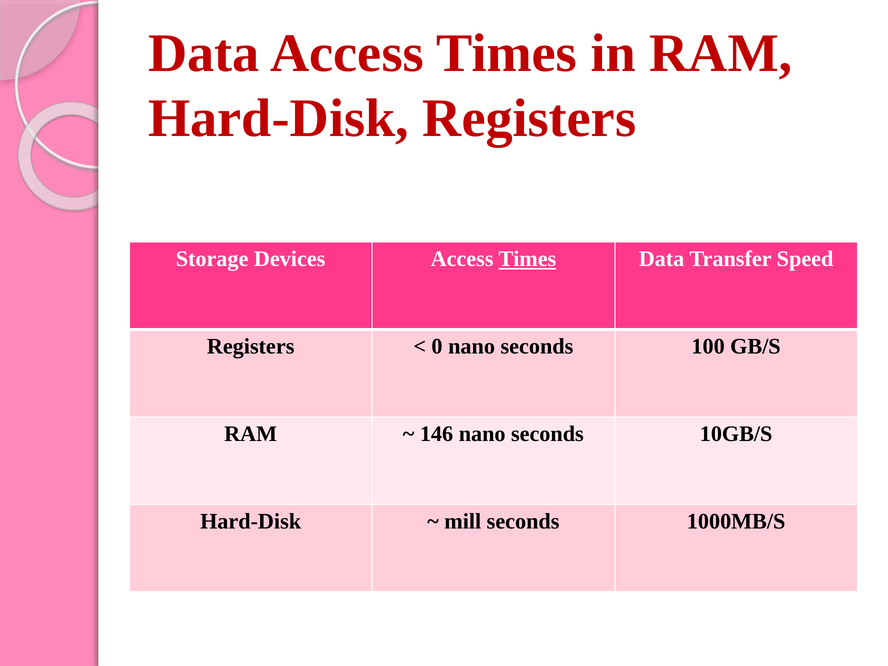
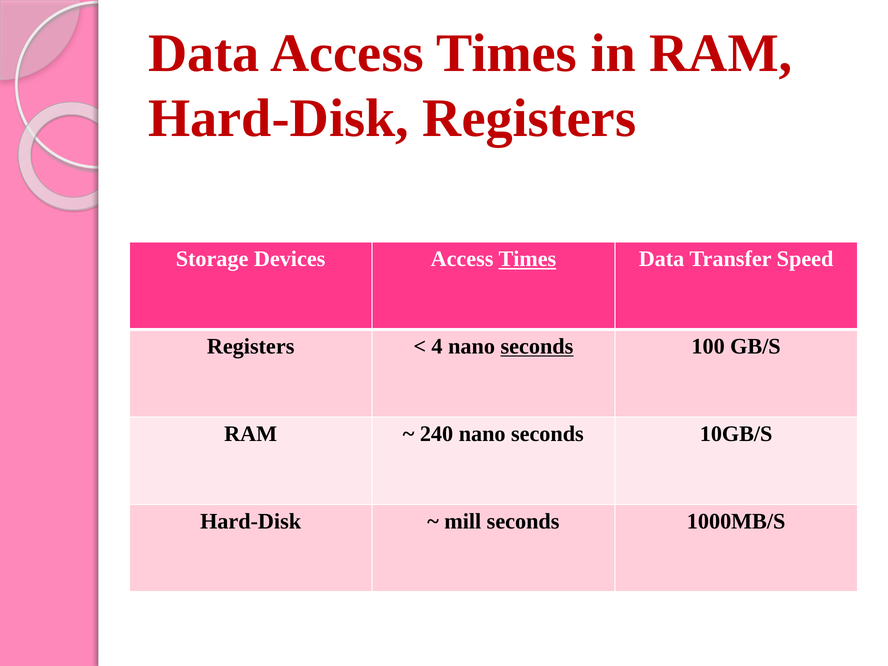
0: 0 -> 4 (437, 346)
seconds underline: none -> present (537, 346)
146: 146 -> 240 (437, 434)
